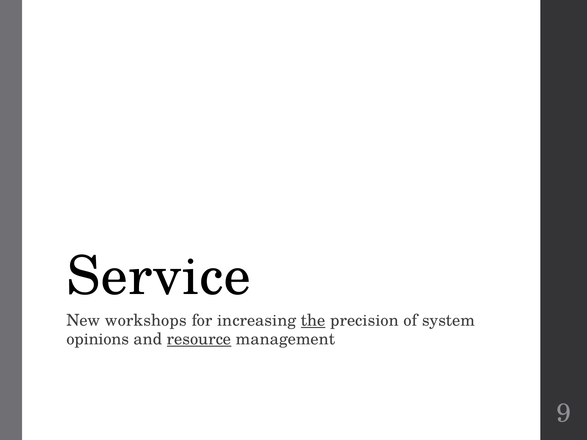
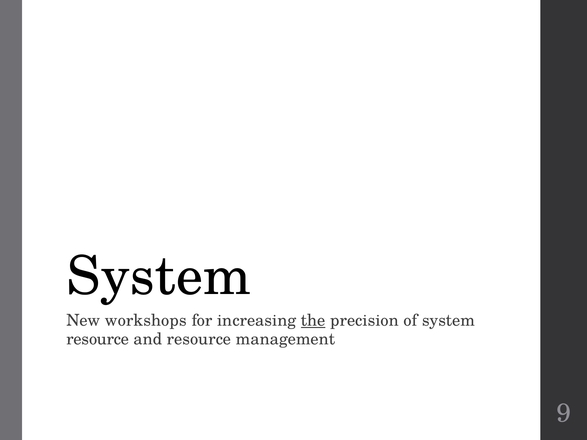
Service: Service -> System (159, 276)
opinions: opinions -> resource (98, 339)
resource underline: present -> none (199, 339)
